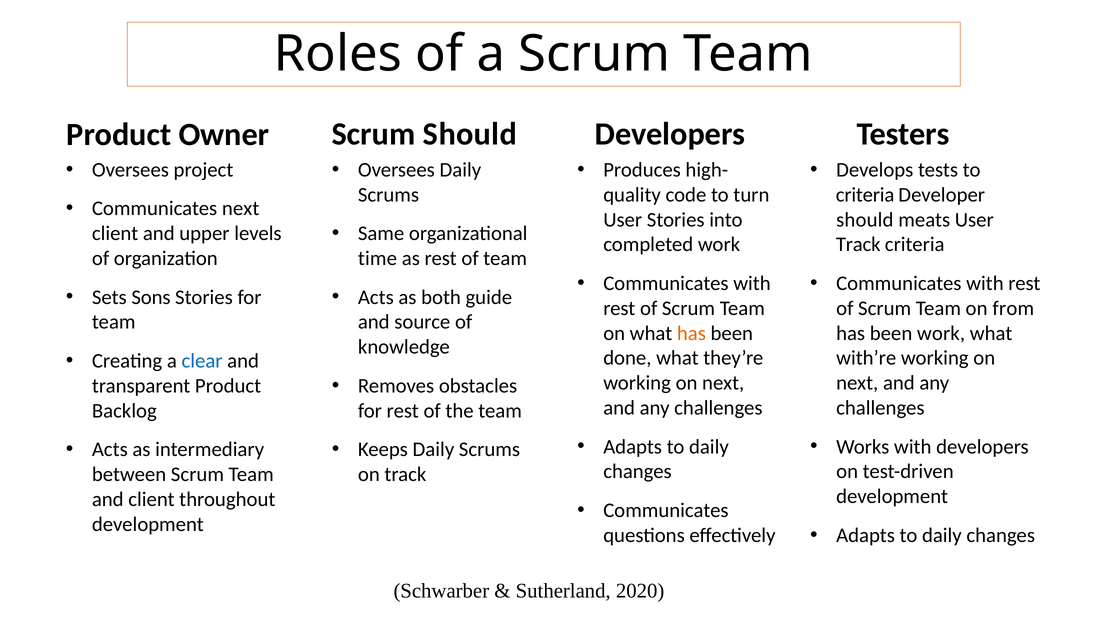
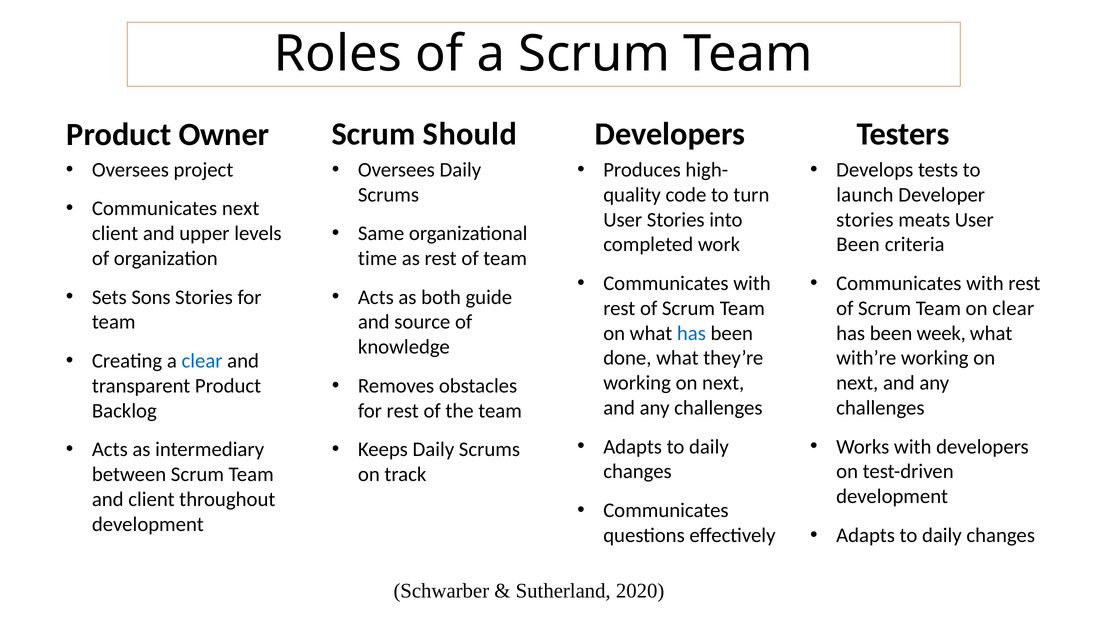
criteria: criteria -> launch (865, 195)
should: should -> stories (865, 220)
Track: Track -> Been (858, 245)
on from: from -> clear (1013, 308)
has colour: orange -> blue (691, 333)
been work: work -> week (941, 333)
